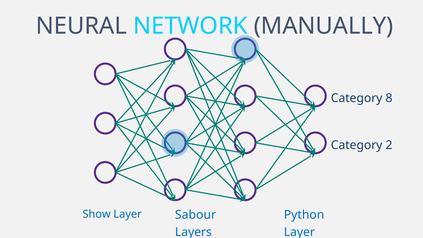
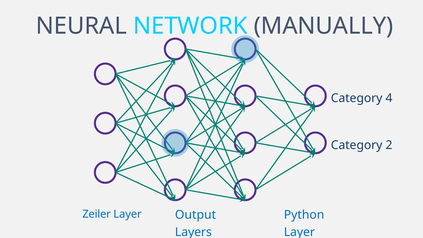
8: 8 -> 4 (389, 98)
Show: Show -> Zeiler (97, 214)
Sabour: Sabour -> Output (196, 215)
